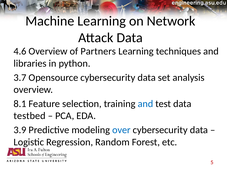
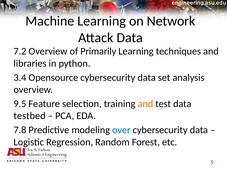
4.6: 4.6 -> 7.2 (20, 51)
Partners: Partners -> Primarily (98, 51)
3.7: 3.7 -> 3.4 (20, 78)
8.1: 8.1 -> 9.5 (20, 104)
and colour: blue -> orange (145, 104)
3.9: 3.9 -> 7.8 (20, 130)
